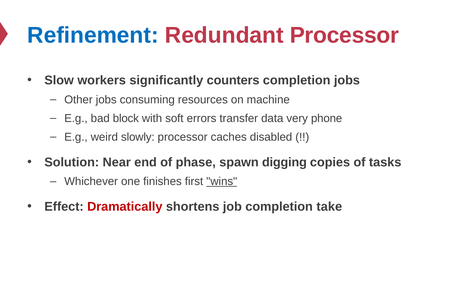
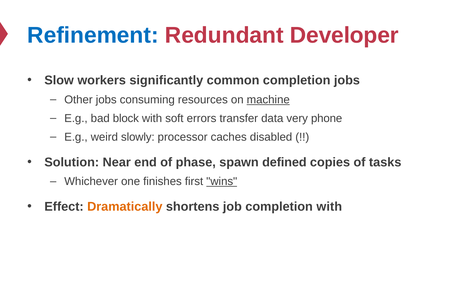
Redundant Processor: Processor -> Developer (344, 35)
counters: counters -> common (233, 80)
machine underline: none -> present (268, 99)
digging: digging -> defined (284, 162)
Dramatically colour: red -> orange (125, 206)
completion take: take -> with (329, 206)
